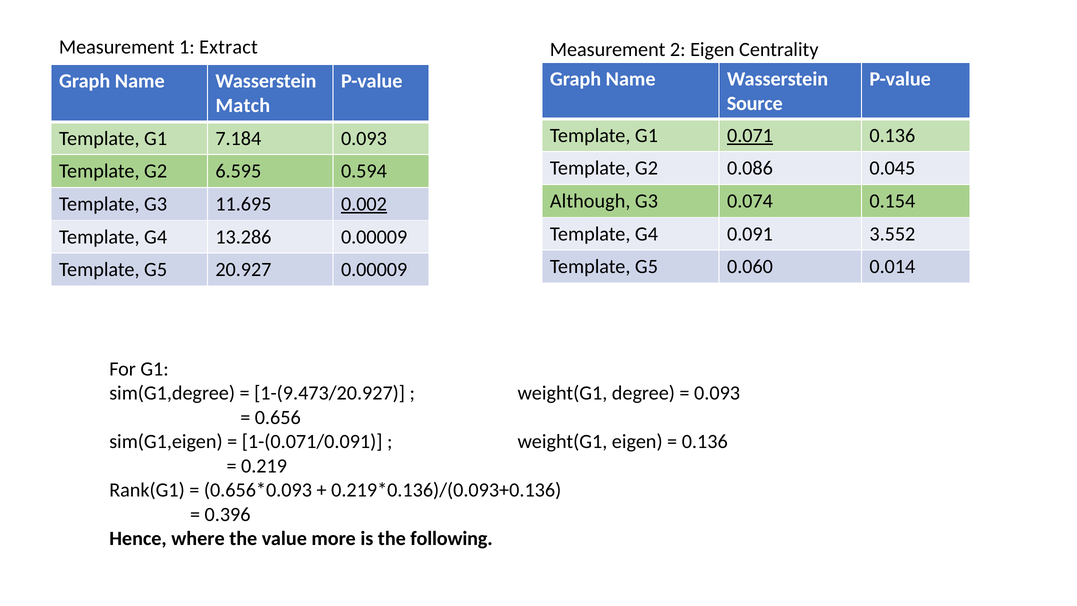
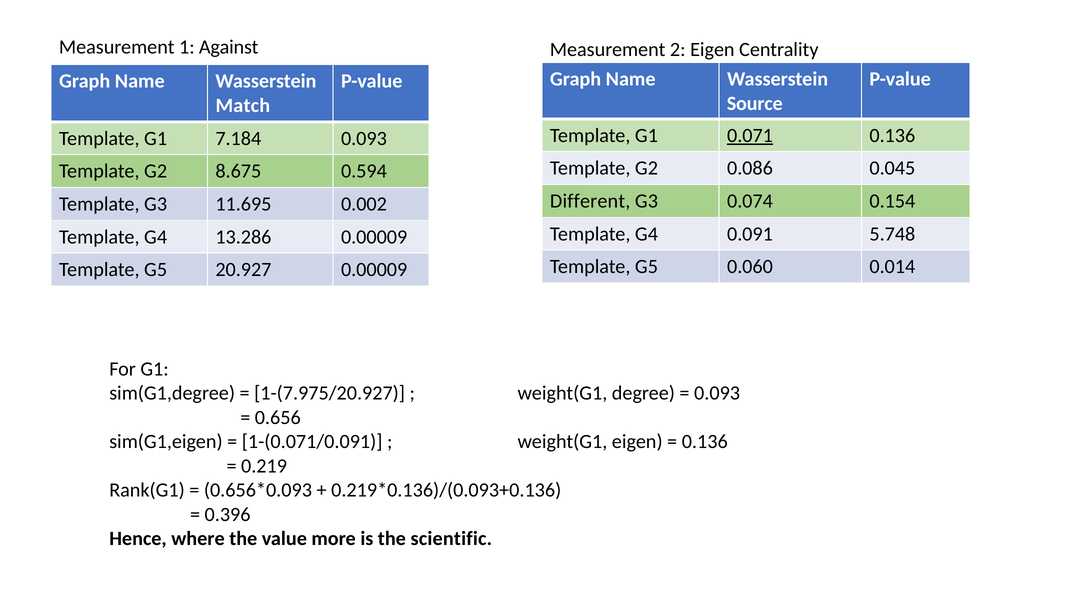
Extract: Extract -> Against (229, 47)
6.595: 6.595 -> 8.675 (238, 171)
Although: Although -> Different (590, 201)
0.002 underline: present -> none (364, 204)
3.552: 3.552 -> 5.748 (892, 234)
1-(9.473/20.927: 1-(9.473/20.927 -> 1-(7.975/20.927 (330, 393)
following: following -> scientific (451, 538)
